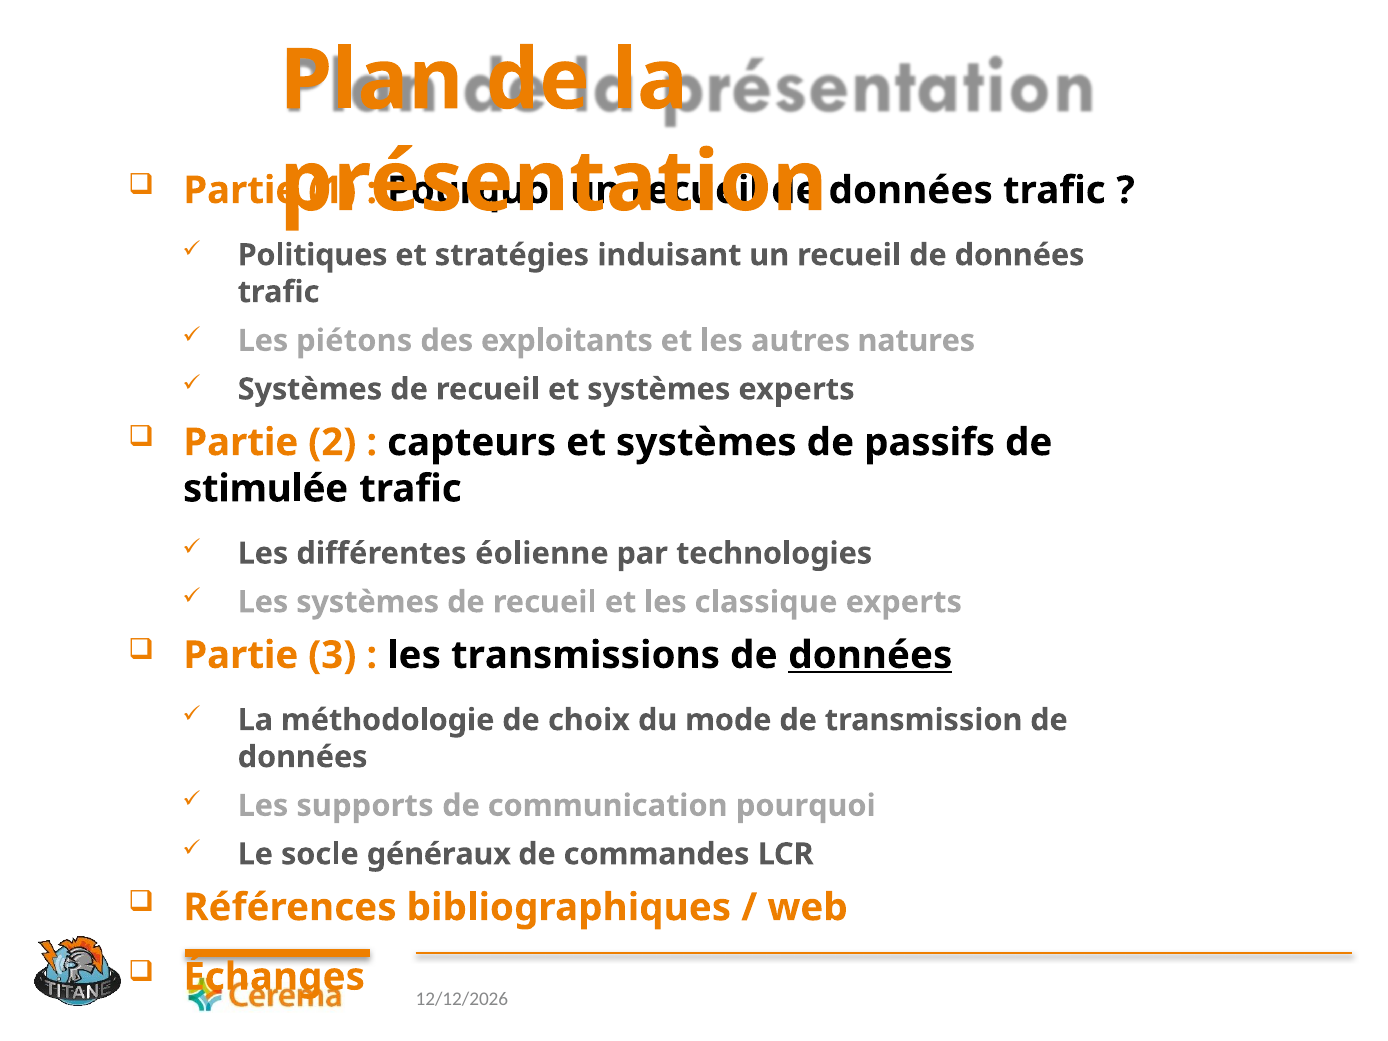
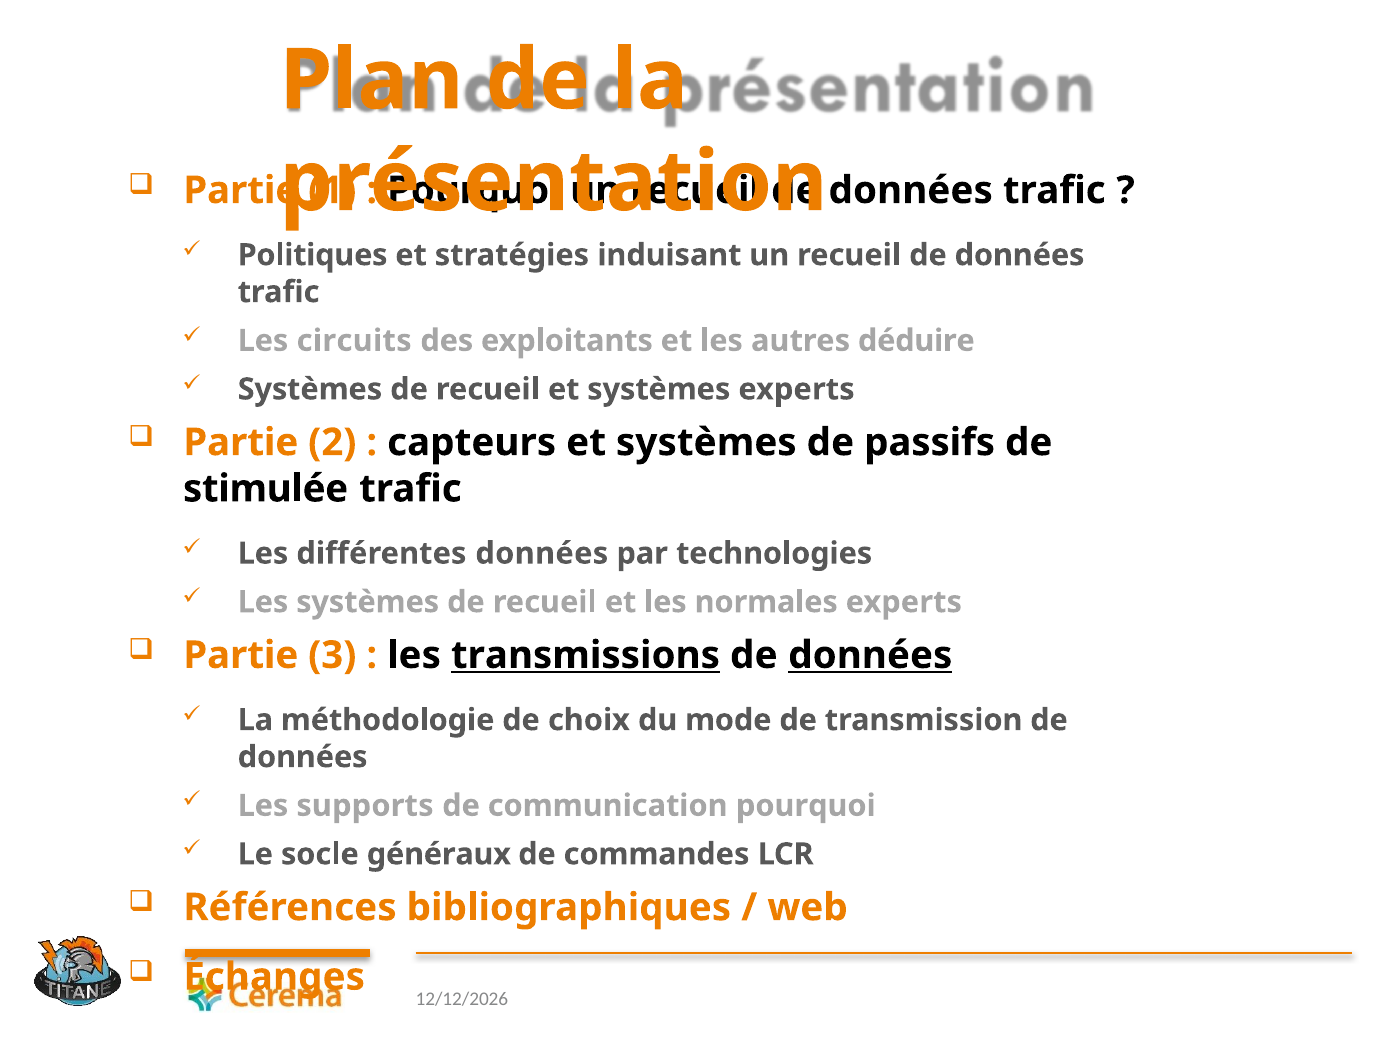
piétons: piétons -> circuits (354, 341)
natures: natures -> déduire (916, 341)
différentes éolienne: éolienne -> données (542, 553)
classique: classique -> normales (766, 602)
transmissions underline: none -> present (585, 655)
